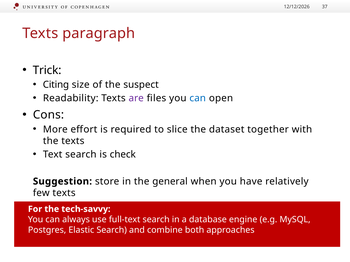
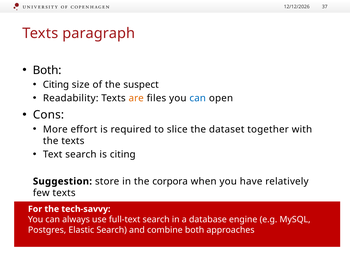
Trick: Trick -> Both (47, 70)
are colour: purple -> orange (136, 98)
is check: check -> citing (123, 155)
general: general -> corpora (170, 182)
